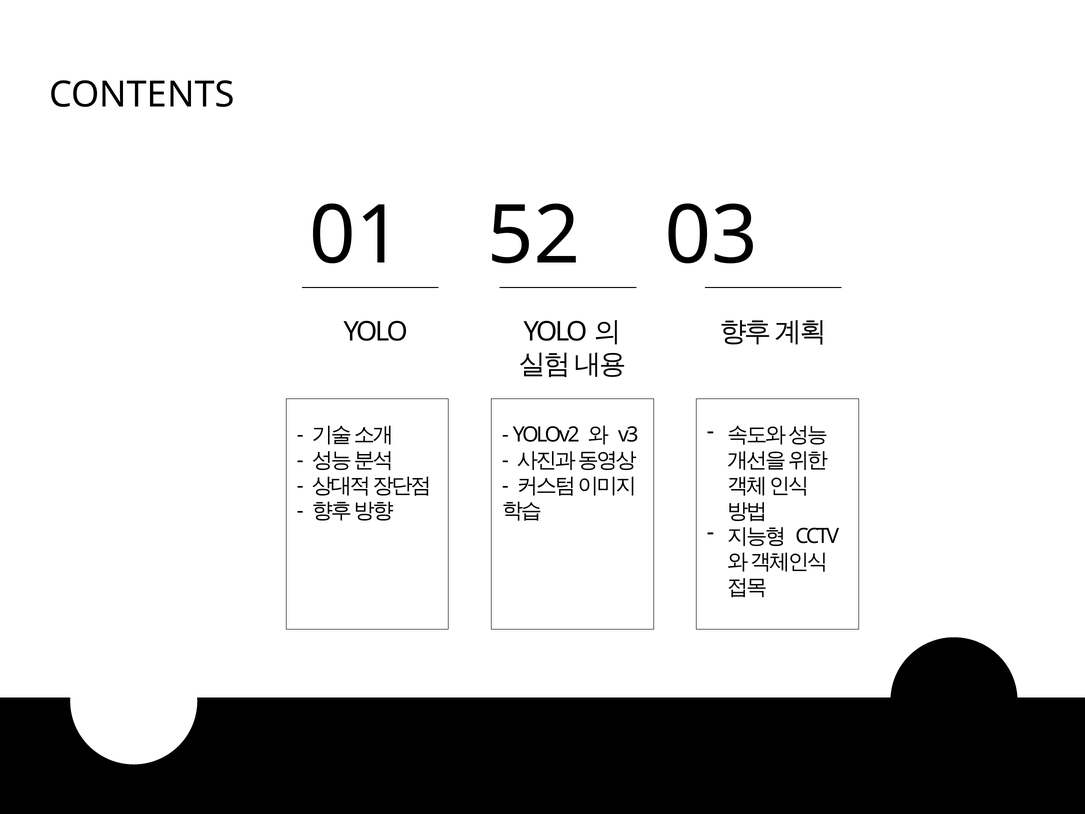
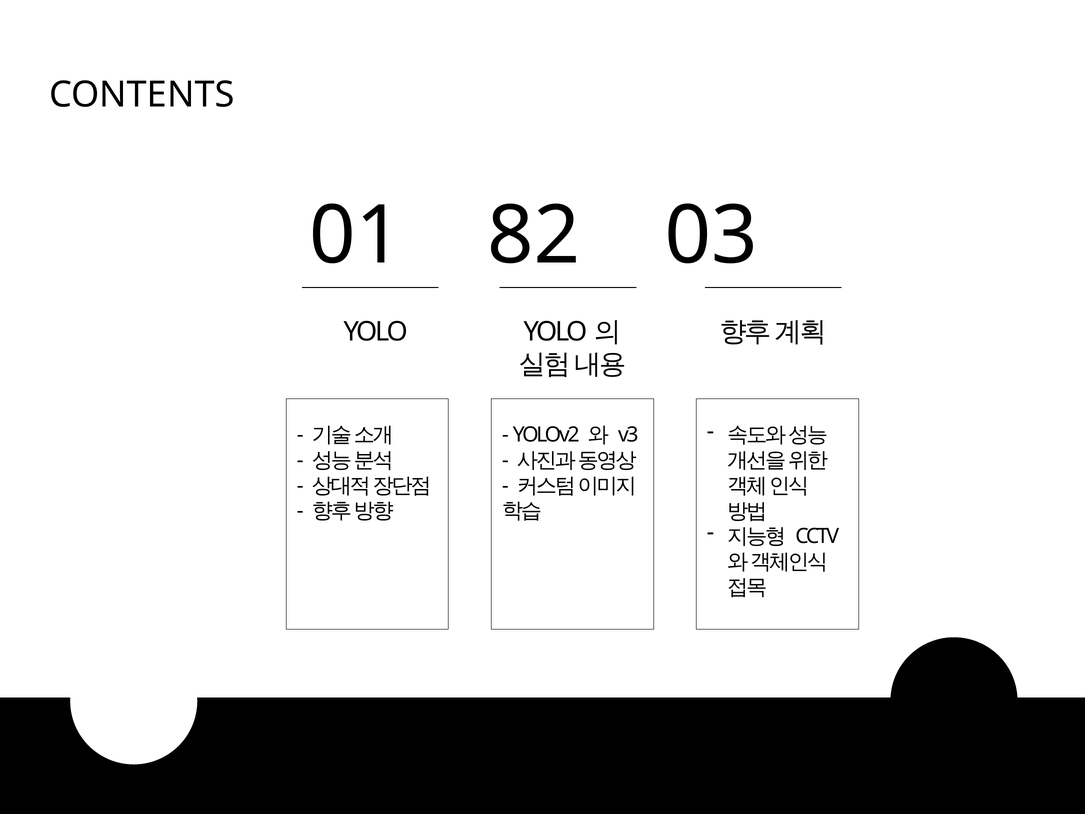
52: 52 -> 82 (534, 236)
